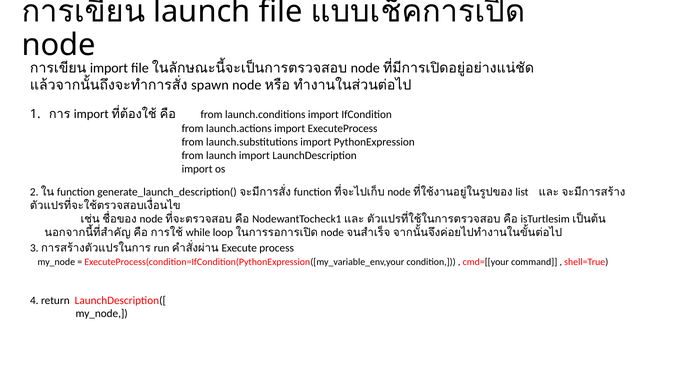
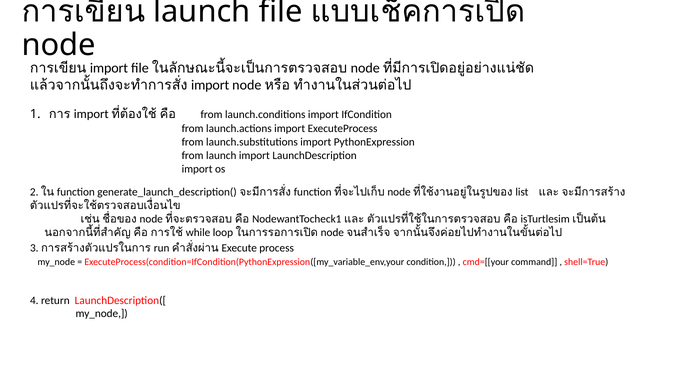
spawn: spawn -> import (210, 85)
